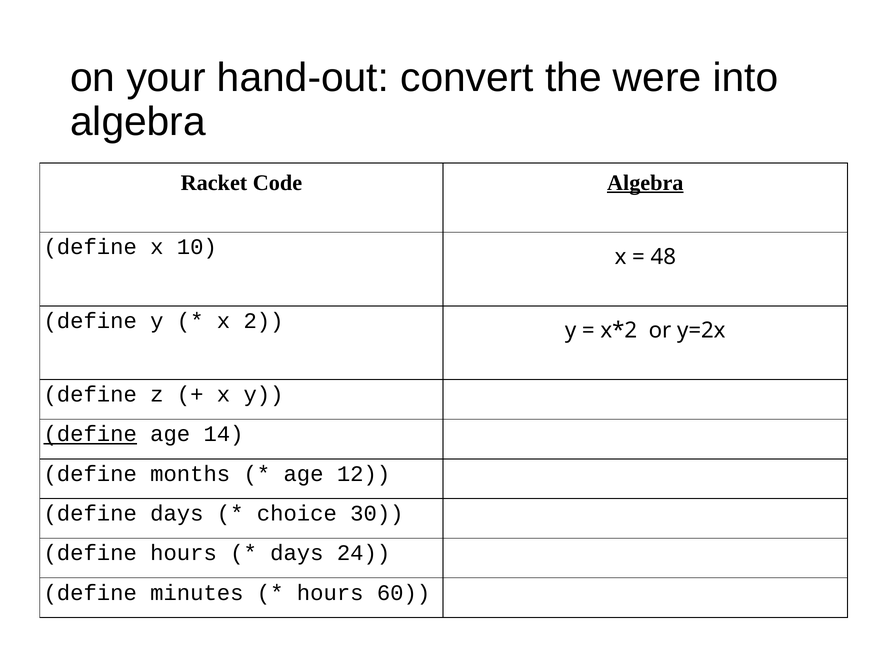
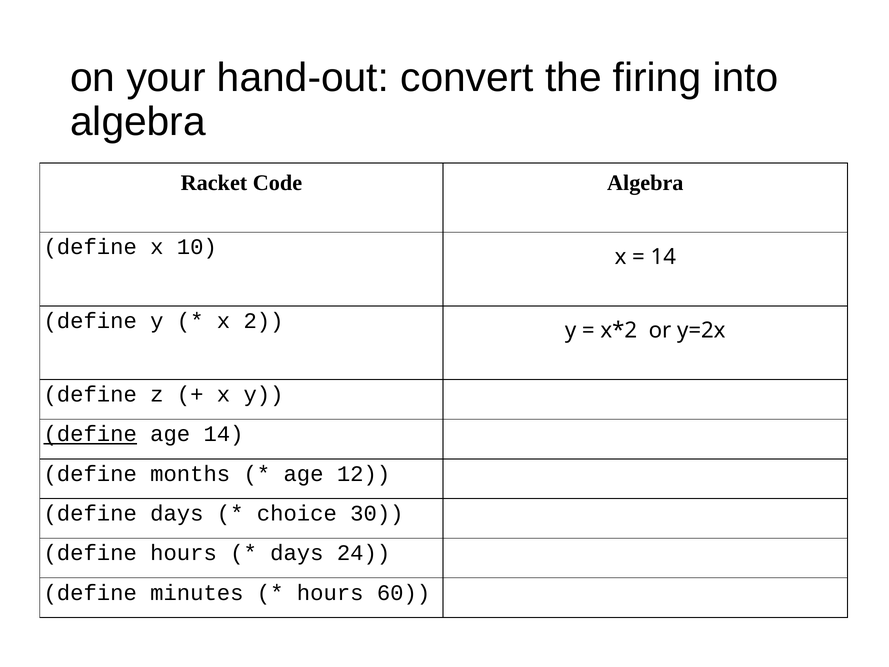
were: were -> firing (657, 78)
Algebra underline: present -> none (645, 183)
48: 48 -> 14 (663, 257)
